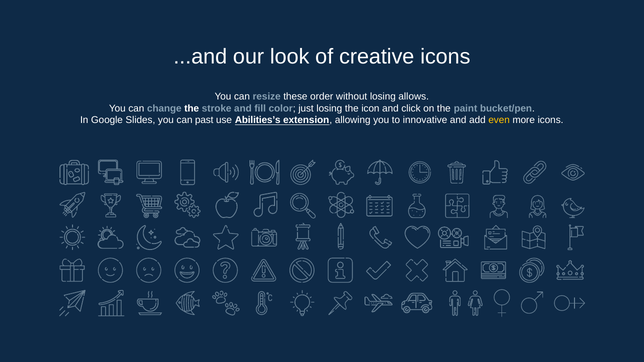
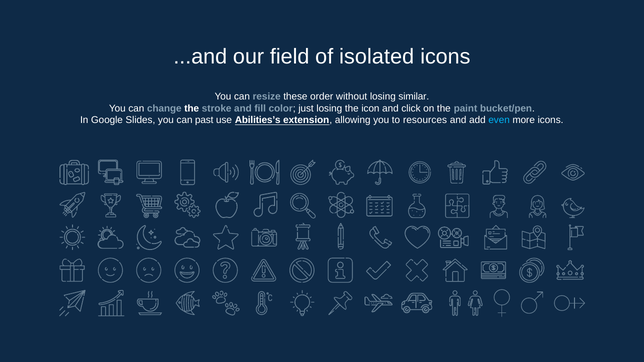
look: look -> field (290, 57)
creative: creative -> isolated (377, 57)
allows: allows -> similar (414, 97)
innovative: innovative -> resources (425, 120)
even colour: yellow -> light blue (499, 120)
